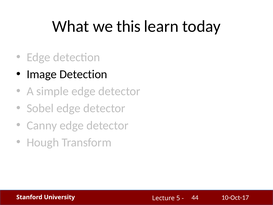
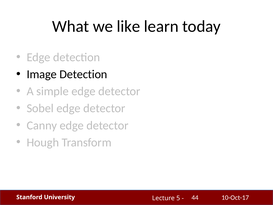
this: this -> like (129, 26)
